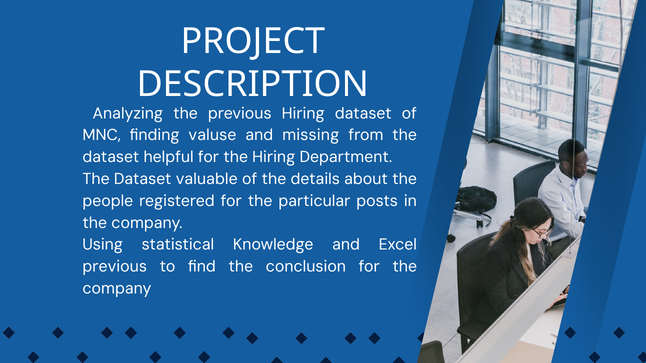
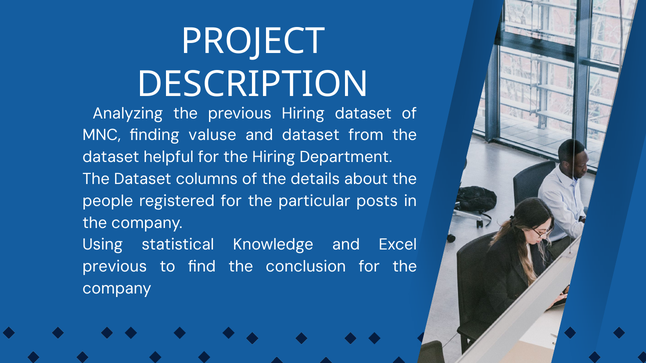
and missing: missing -> dataset (311, 135)
valuable: valuable -> columns (207, 179)
